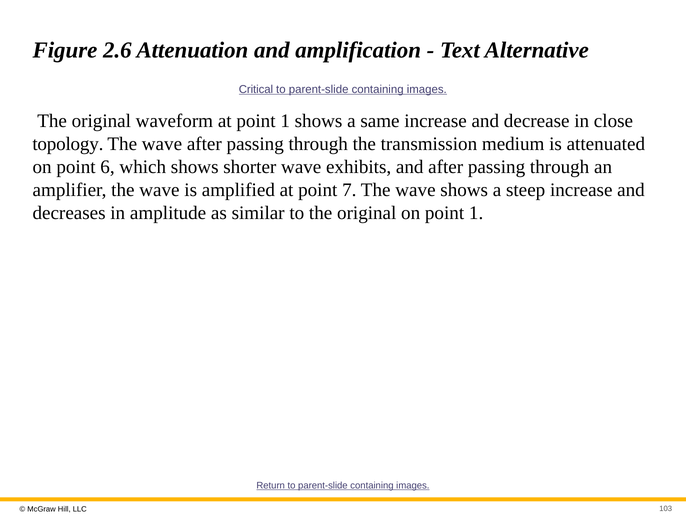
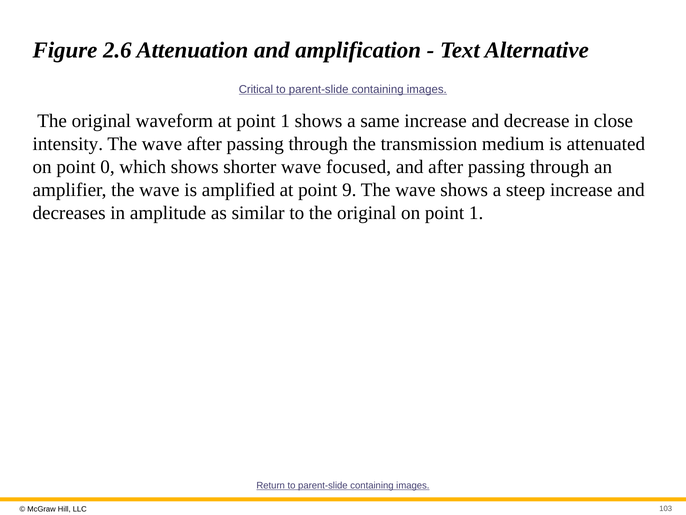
topology: topology -> intensity (68, 144)
6: 6 -> 0 (108, 167)
exhibits: exhibits -> focused (359, 167)
7: 7 -> 9 (349, 190)
